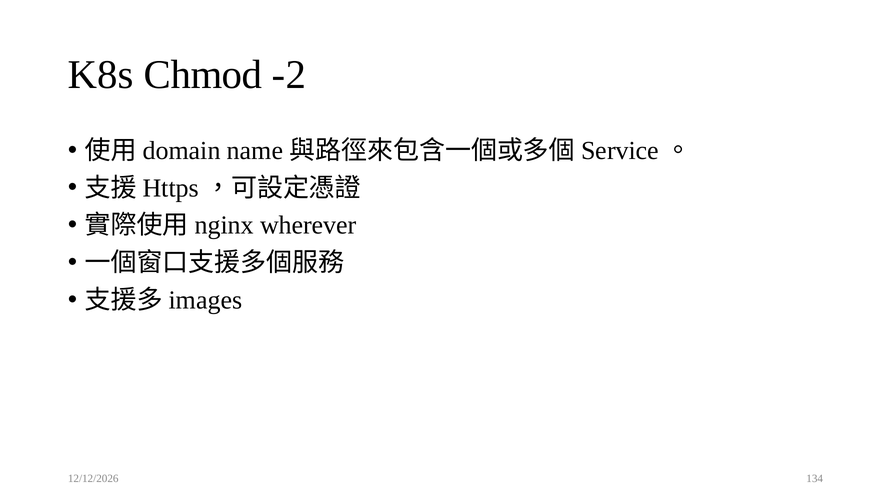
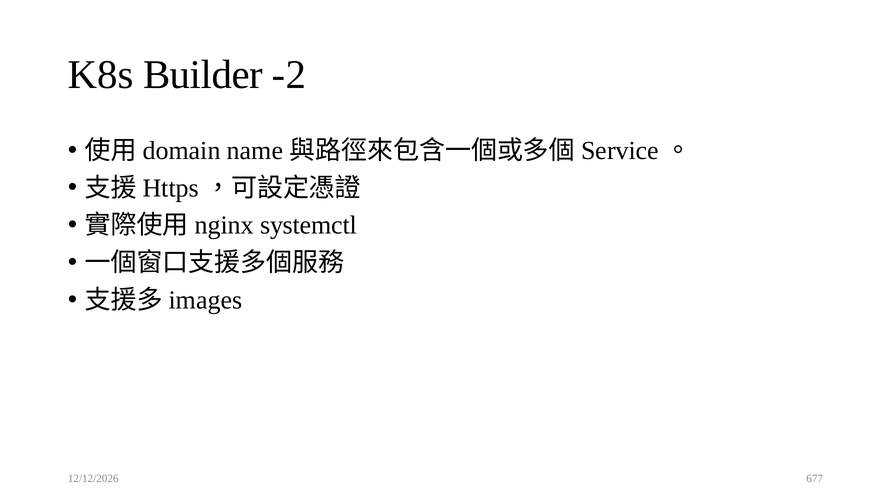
Chmod: Chmod -> Builder (203, 75)
wherever: wherever -> systemctl (308, 225)
134: 134 -> 677 (815, 479)
